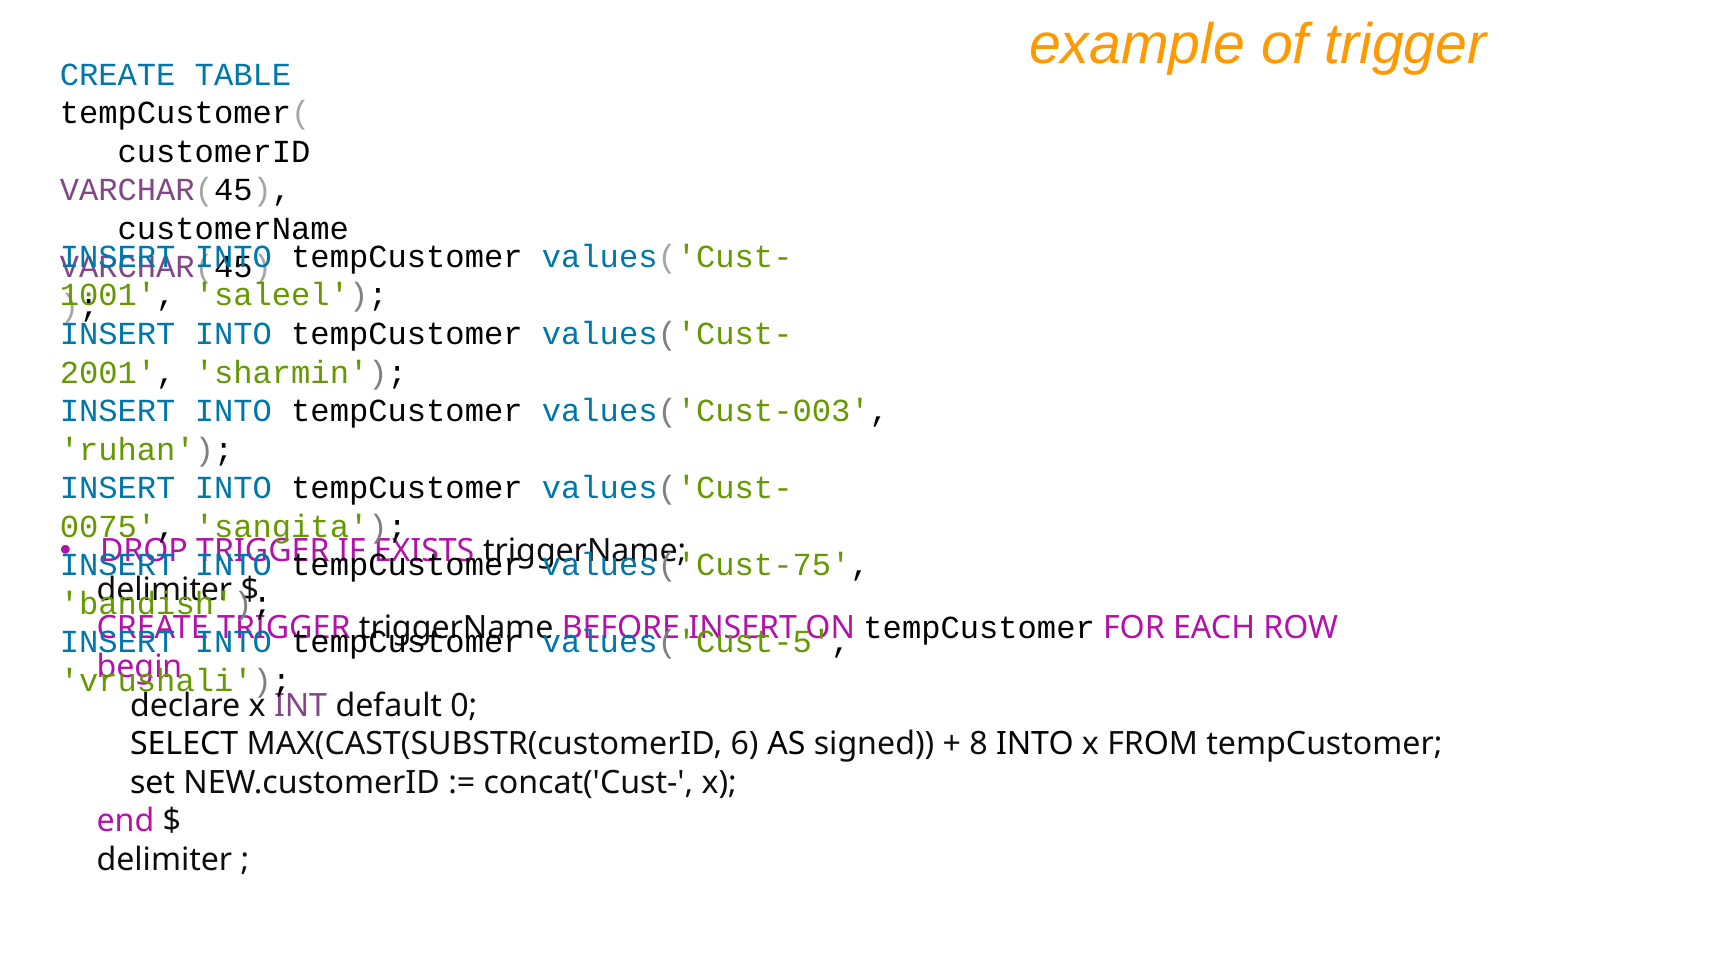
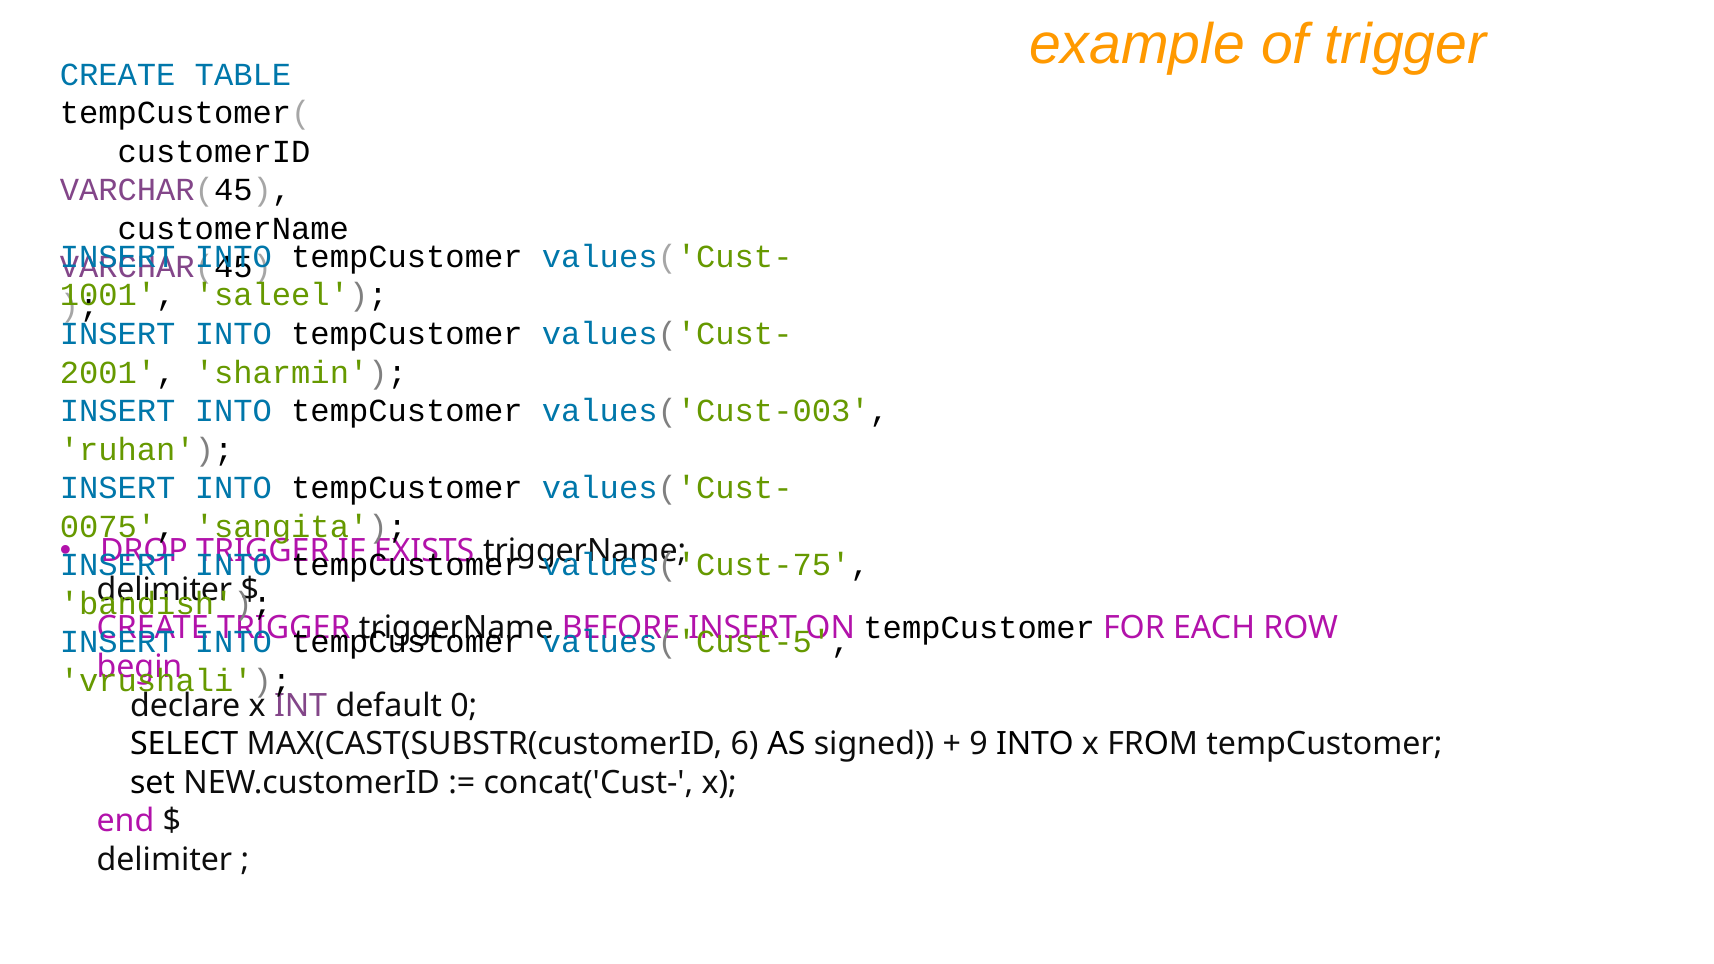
8: 8 -> 9 (979, 744)
